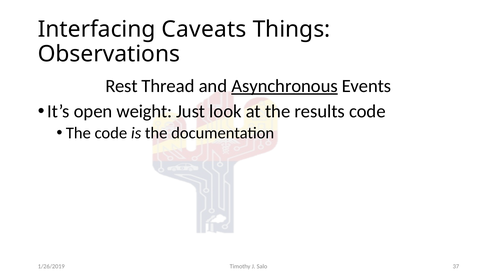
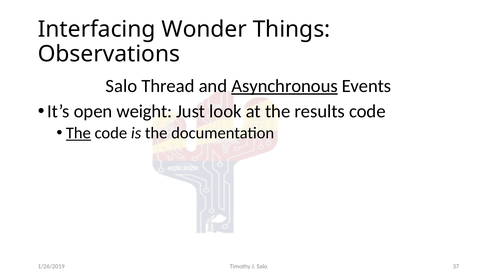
Caveats: Caveats -> Wonder (204, 29)
Rest: Rest -> Salo (121, 86)
The underline: none -> present (78, 133)
